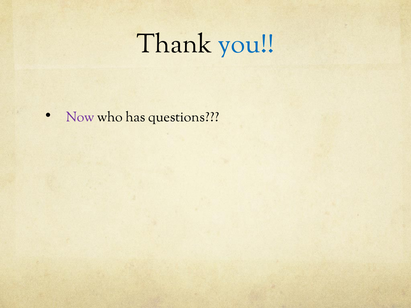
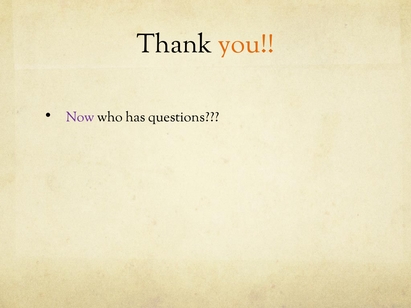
you colour: blue -> orange (246, 44)
